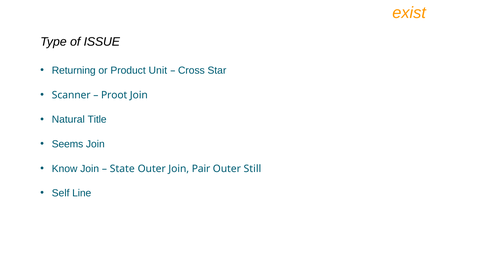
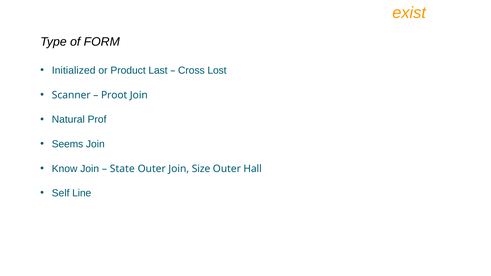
ISSUE: ISSUE -> FORM (102, 42)
Returning: Returning -> Initialized (74, 71)
Unit: Unit -> Last (158, 71)
Star: Star -> Lost (217, 71)
Title: Title -> Prof (97, 120)
Pair: Pair -> Size (201, 169)
Still: Still -> Hall (253, 169)
